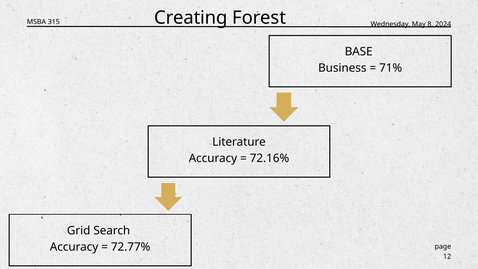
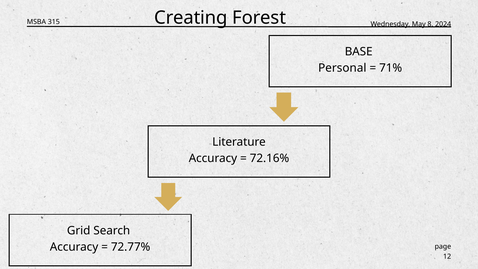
Business: Business -> Personal (342, 68)
